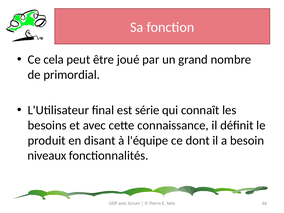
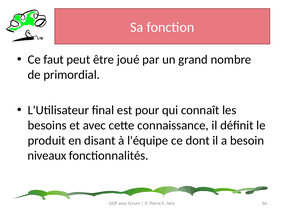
cela: cela -> faut (54, 60)
série: série -> pour (147, 110)
